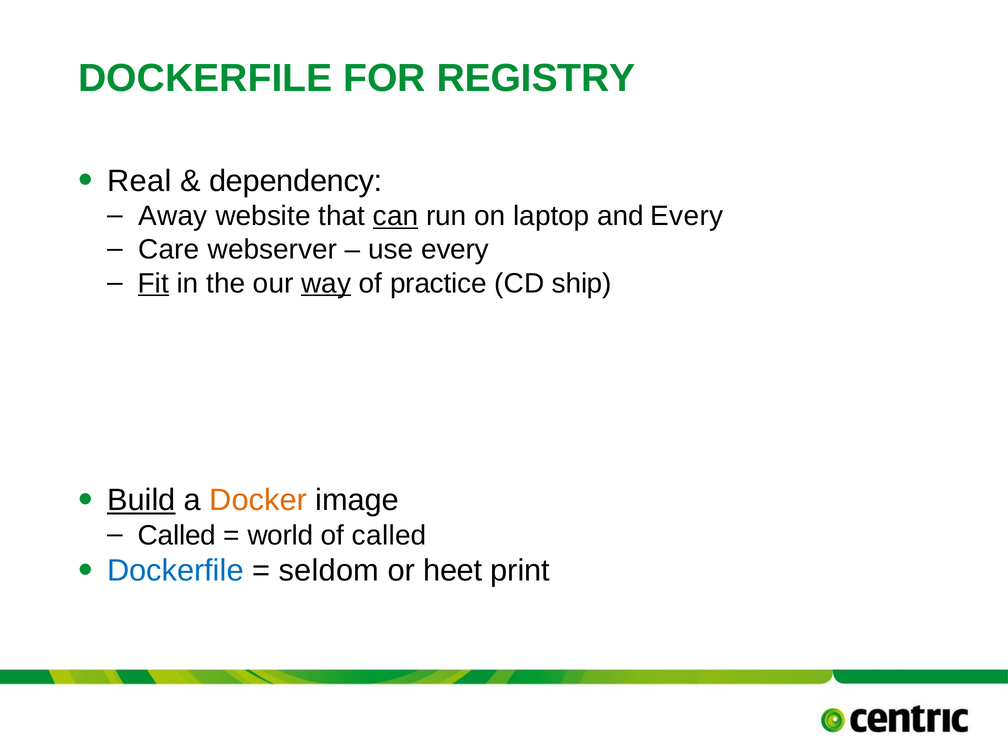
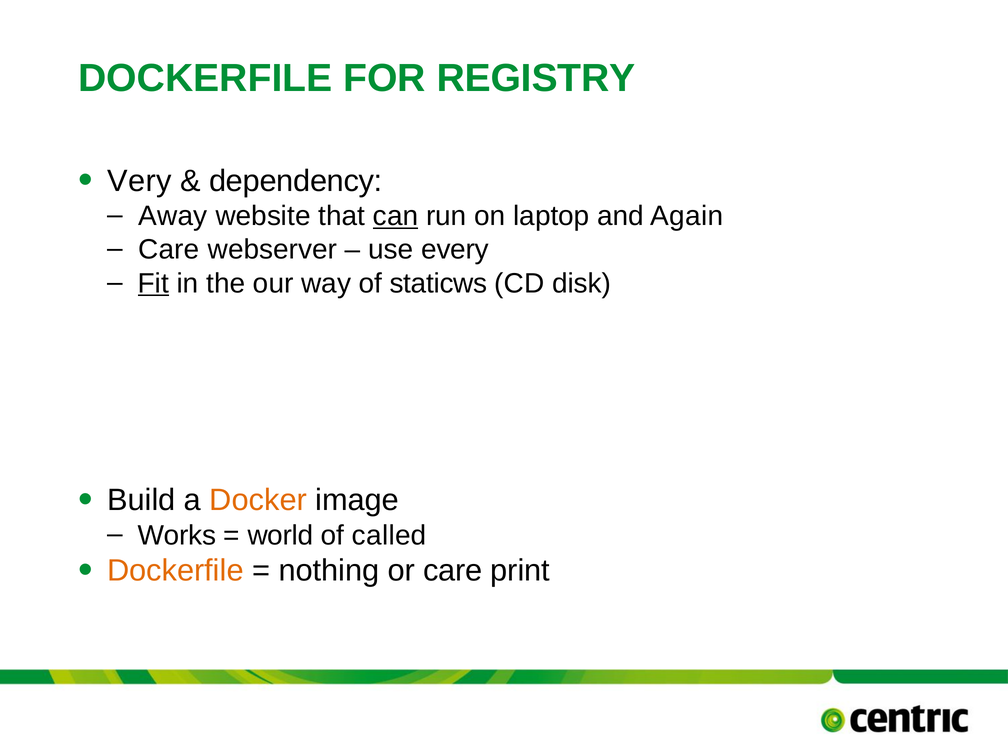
Real: Real -> Very (139, 181)
and Every: Every -> Again (687, 216)
way underline: present -> none (326, 283)
practice: practice -> staticws (439, 283)
ship: ship -> disk (582, 283)
Build underline: present -> none (141, 500)
Called: Called -> Works (177, 535)
Dockerfile colour: blue -> orange (175, 571)
seldom: seldom -> nothing (329, 571)
or heet: heet -> care (453, 571)
